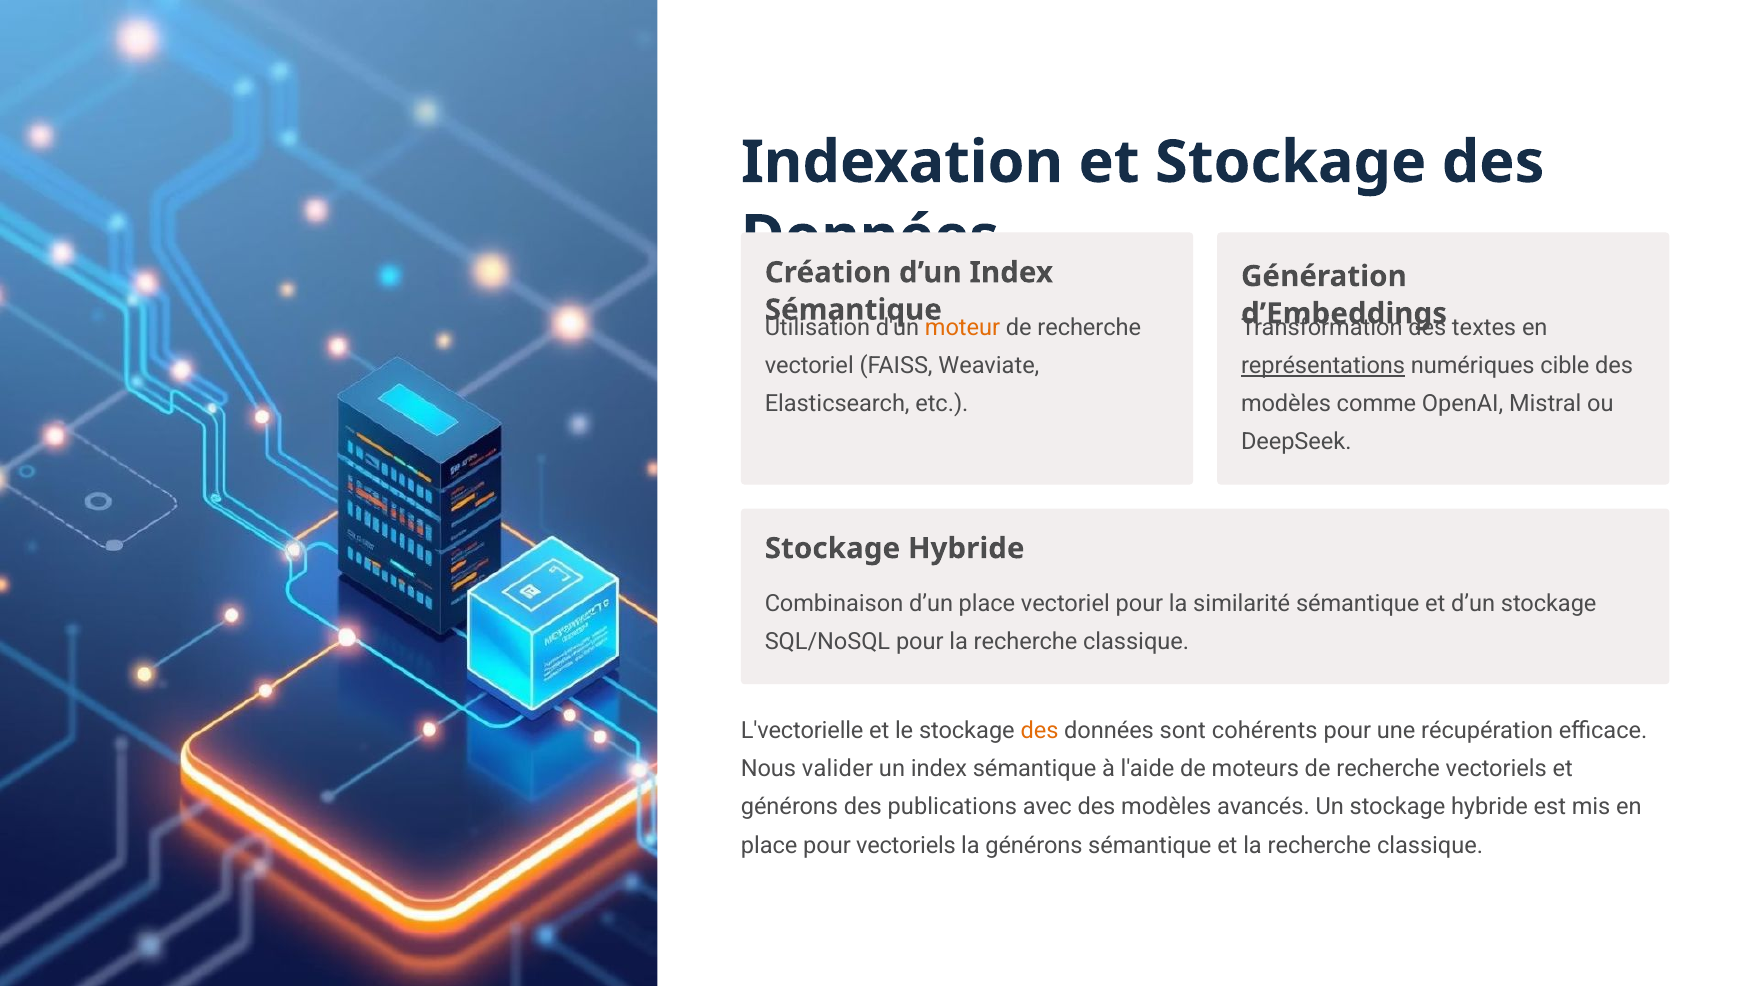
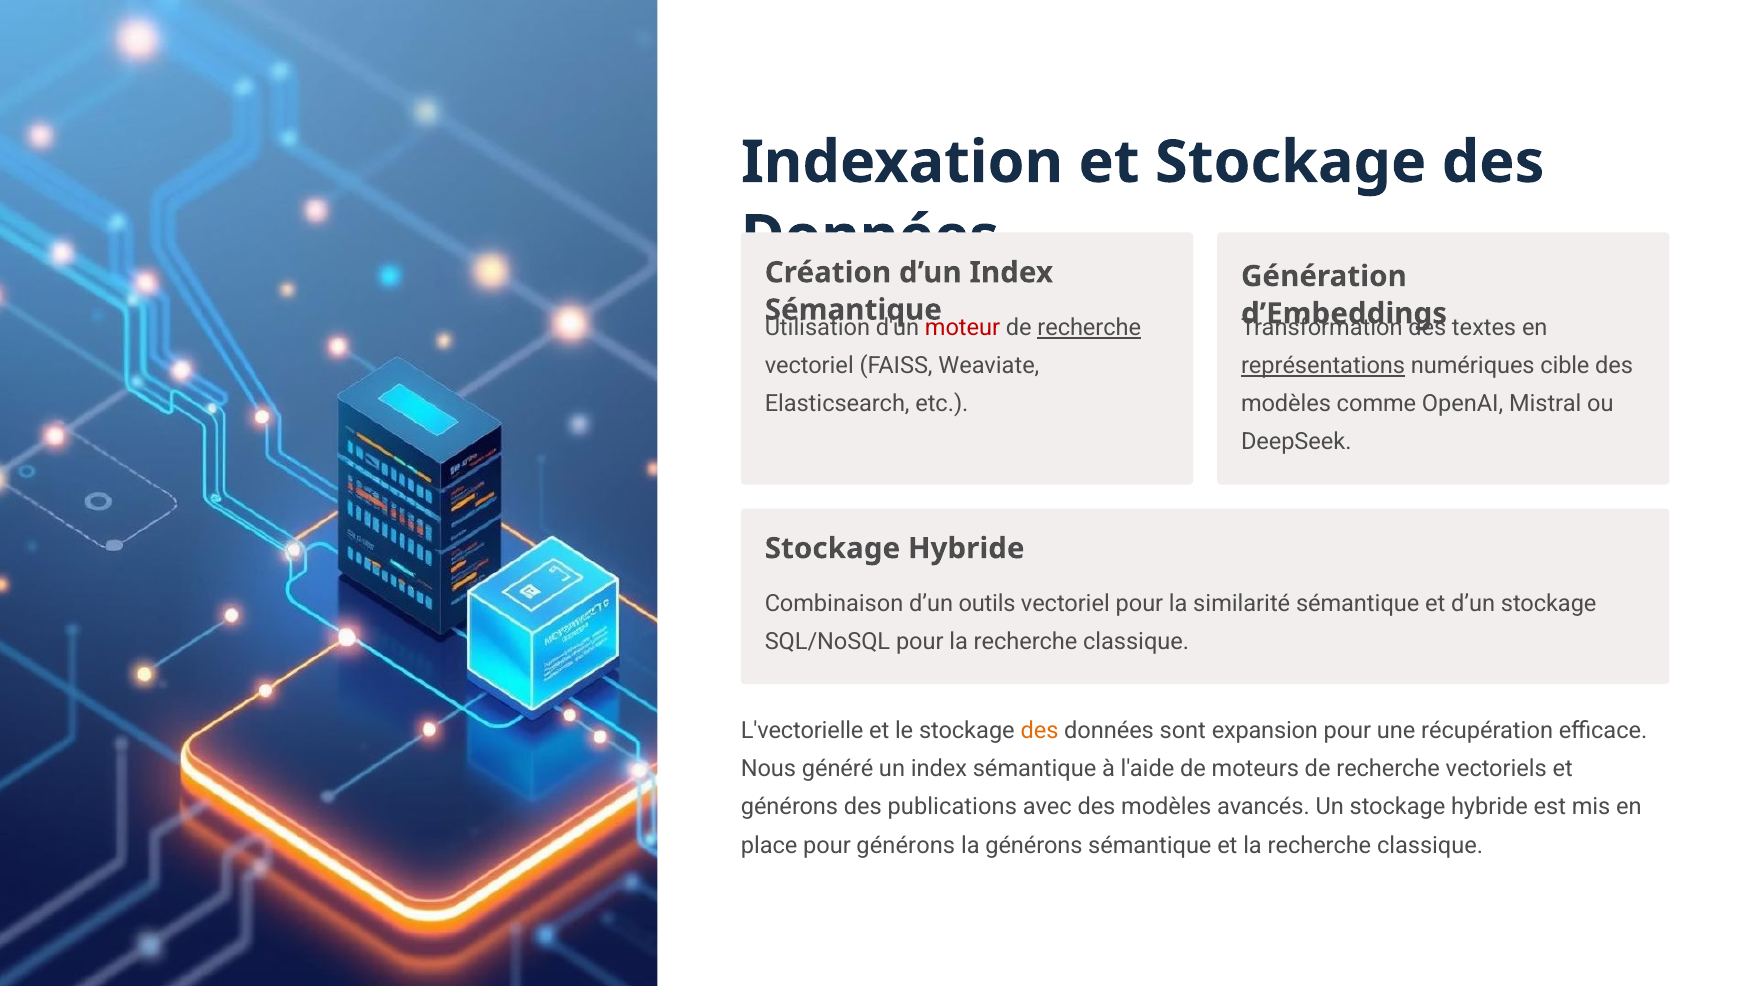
moteur colour: orange -> red (962, 328)
recherche underline: none -> present (1089, 328)
d’un place: place -> outils (987, 604)
cohérents: cohérents -> expansion (1265, 731)
valider: valider -> généré (838, 769)
pour vectoriels: vectoriels -> générons (906, 845)
